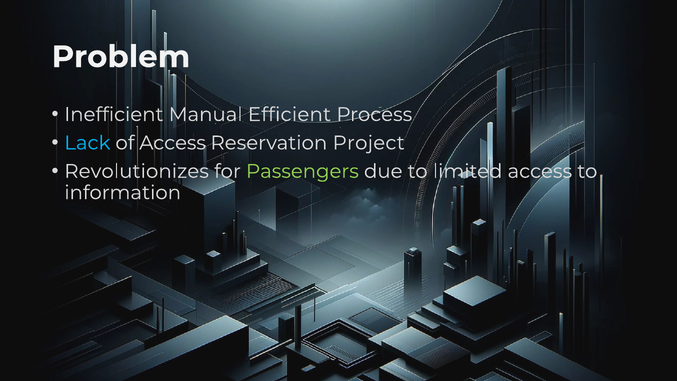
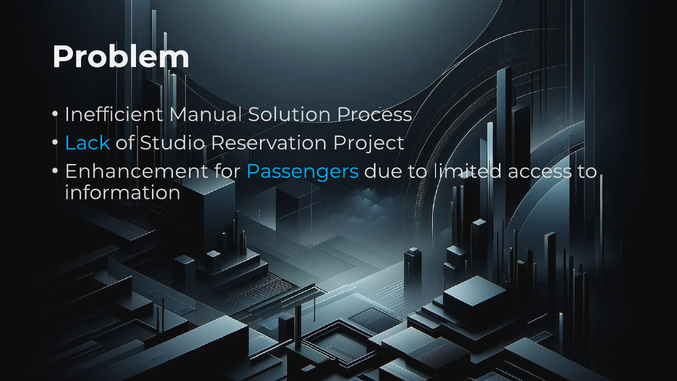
Efficient: Efficient -> Solution (289, 114)
of Access: Access -> Studio (172, 143)
Revolutionizes: Revolutionizes -> Enhancement (137, 171)
Passengers colour: light green -> light blue (302, 171)
